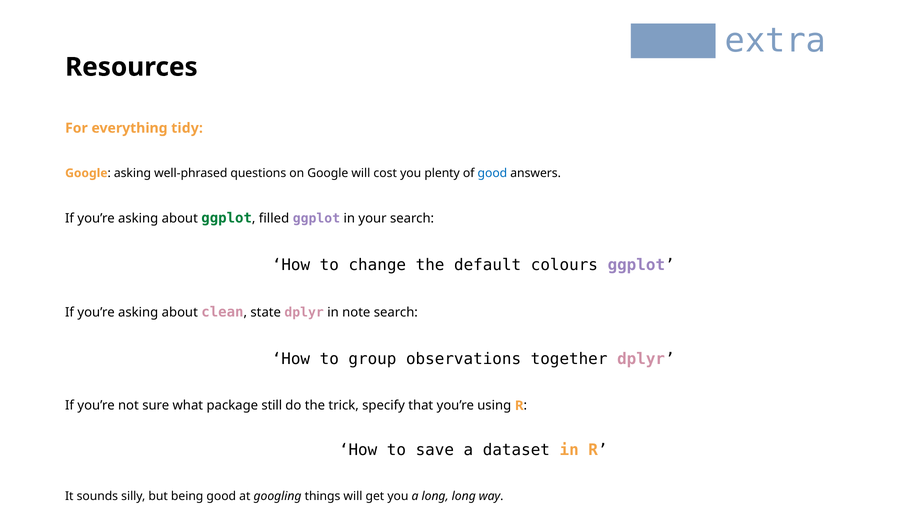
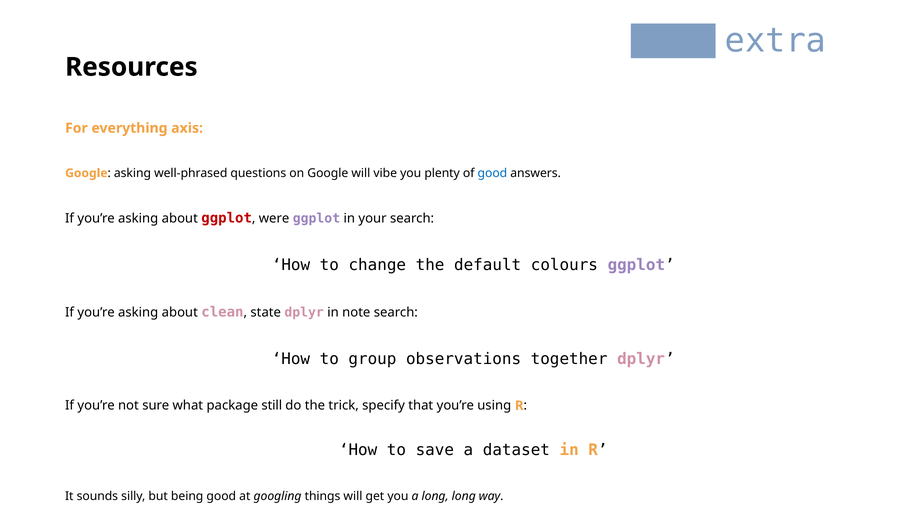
tidy: tidy -> axis (187, 128)
cost: cost -> vibe (385, 173)
ggplot colour: green -> red (227, 218)
filled: filled -> were (274, 218)
